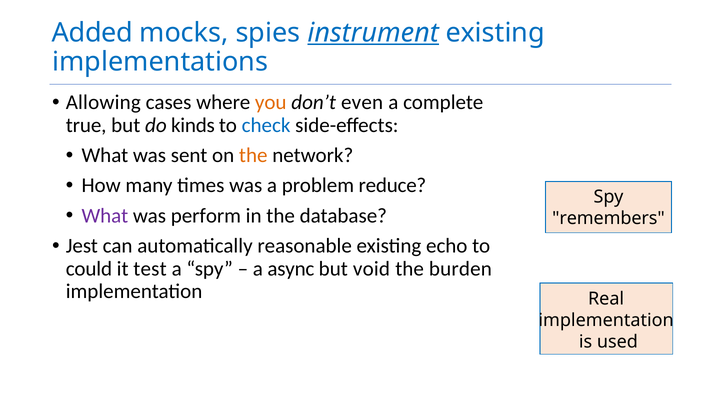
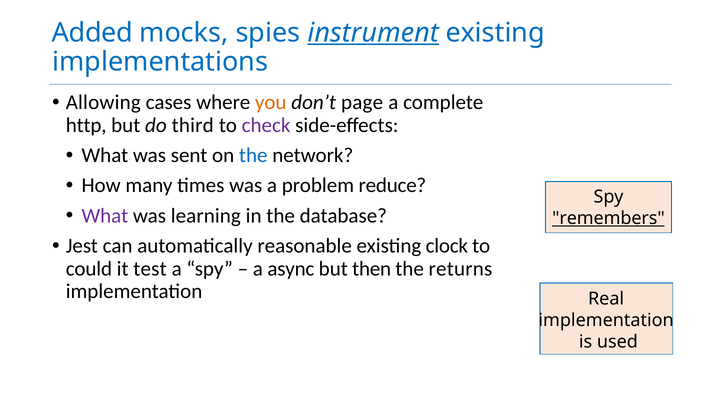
even: even -> page (362, 103)
true: true -> http (86, 125)
kinds: kinds -> third (193, 125)
check colour: blue -> purple (266, 125)
the colour: orange -> blue (253, 156)
perform: perform -> learning (206, 216)
remembers underline: none -> present (608, 219)
echo: echo -> clock (447, 246)
void: void -> then (372, 269)
burden: burden -> returns (460, 269)
